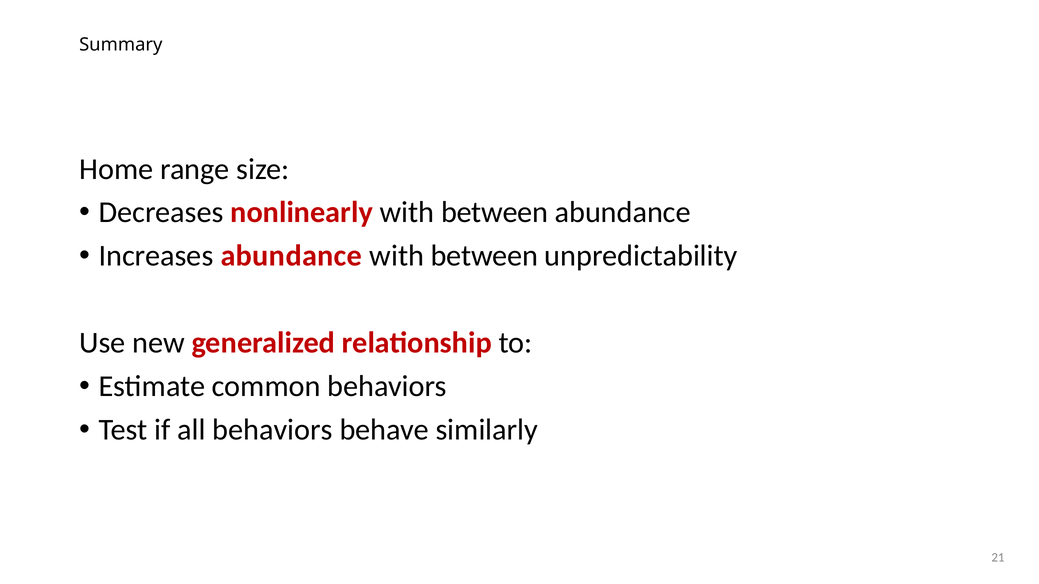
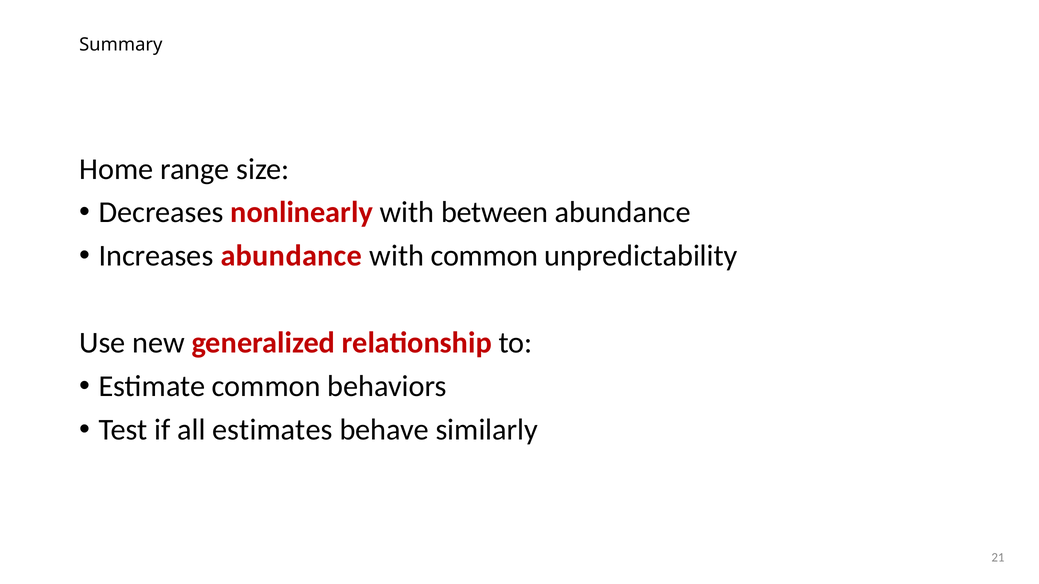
between: between -> common (484, 256)
all behaviors: behaviors -> estimates (272, 430)
